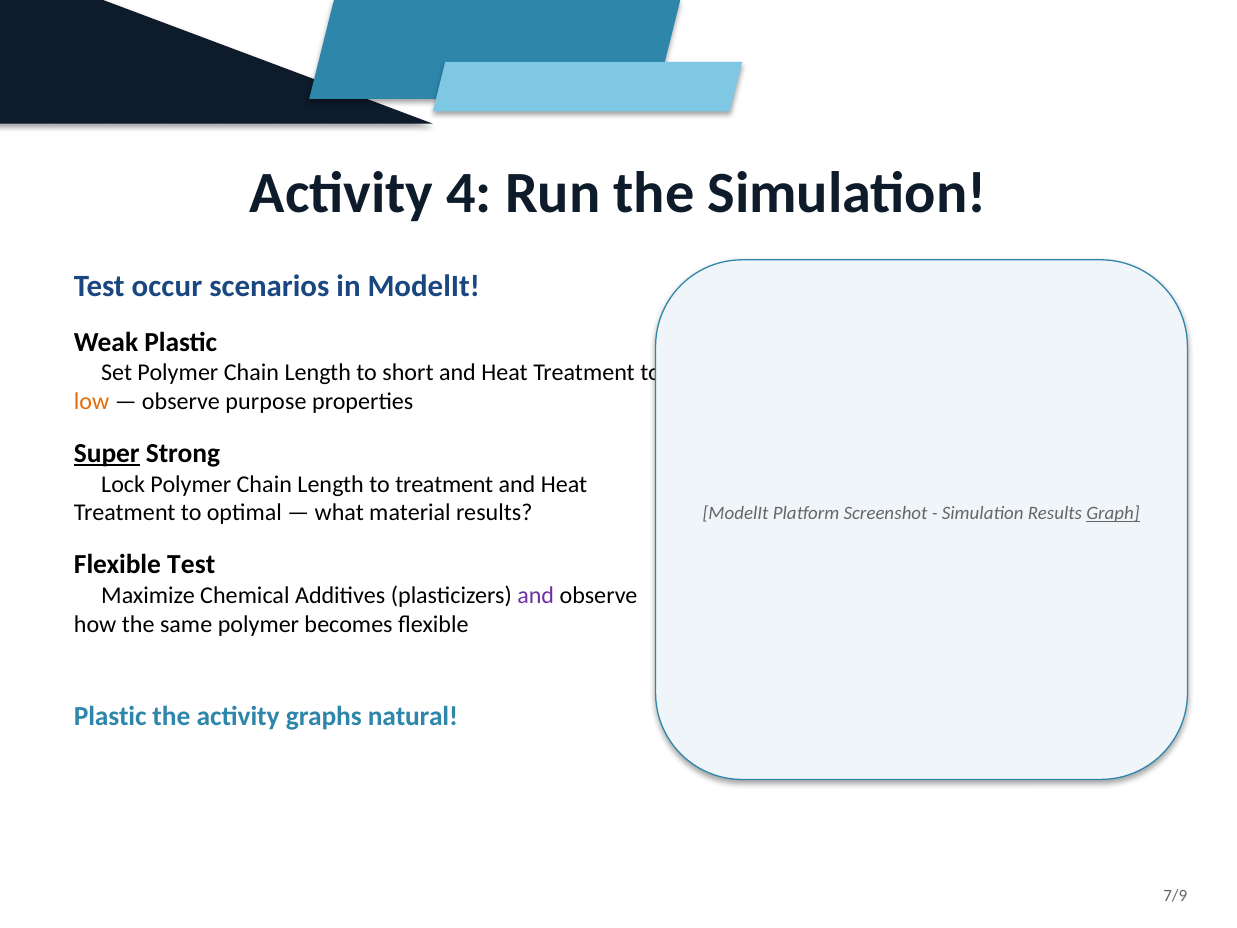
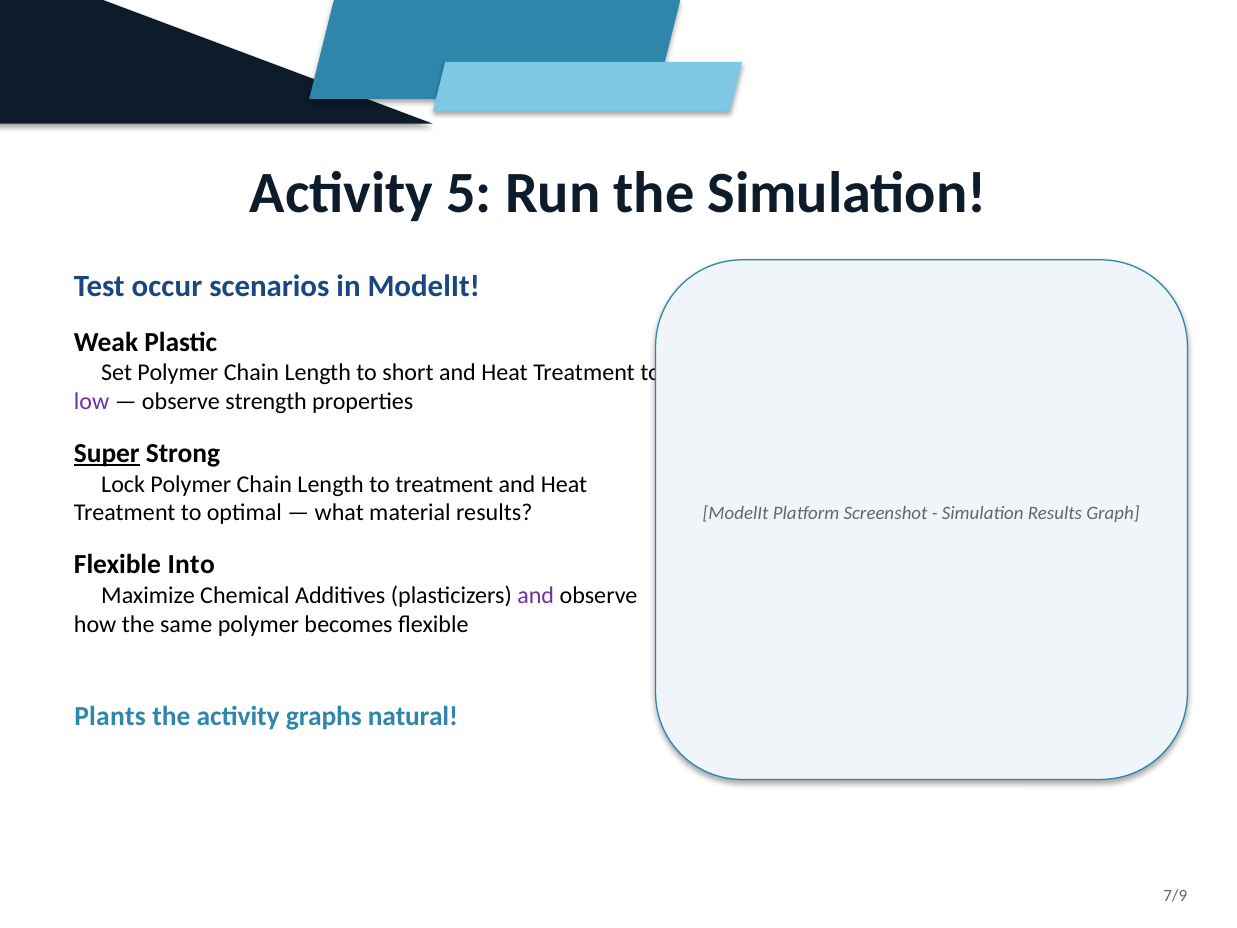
4: 4 -> 5 (469, 194)
low colour: orange -> purple (92, 401)
purpose: purpose -> strength (266, 401)
Graph underline: present -> none (1113, 513)
Flexible Test: Test -> Into (191, 565)
Plastic: Plastic -> Plants (110, 716)
